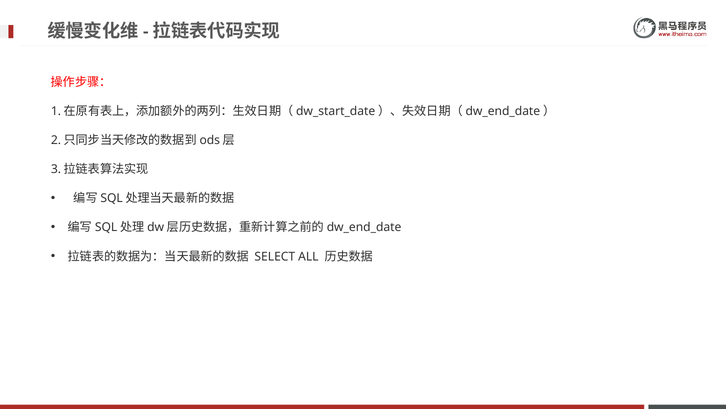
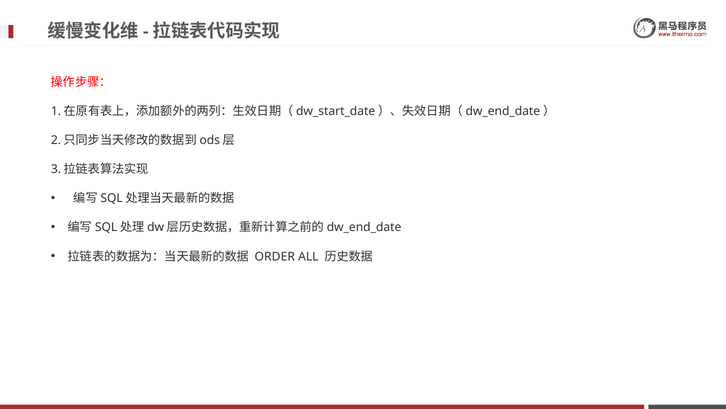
SELECT: SELECT -> ORDER (275, 256)
